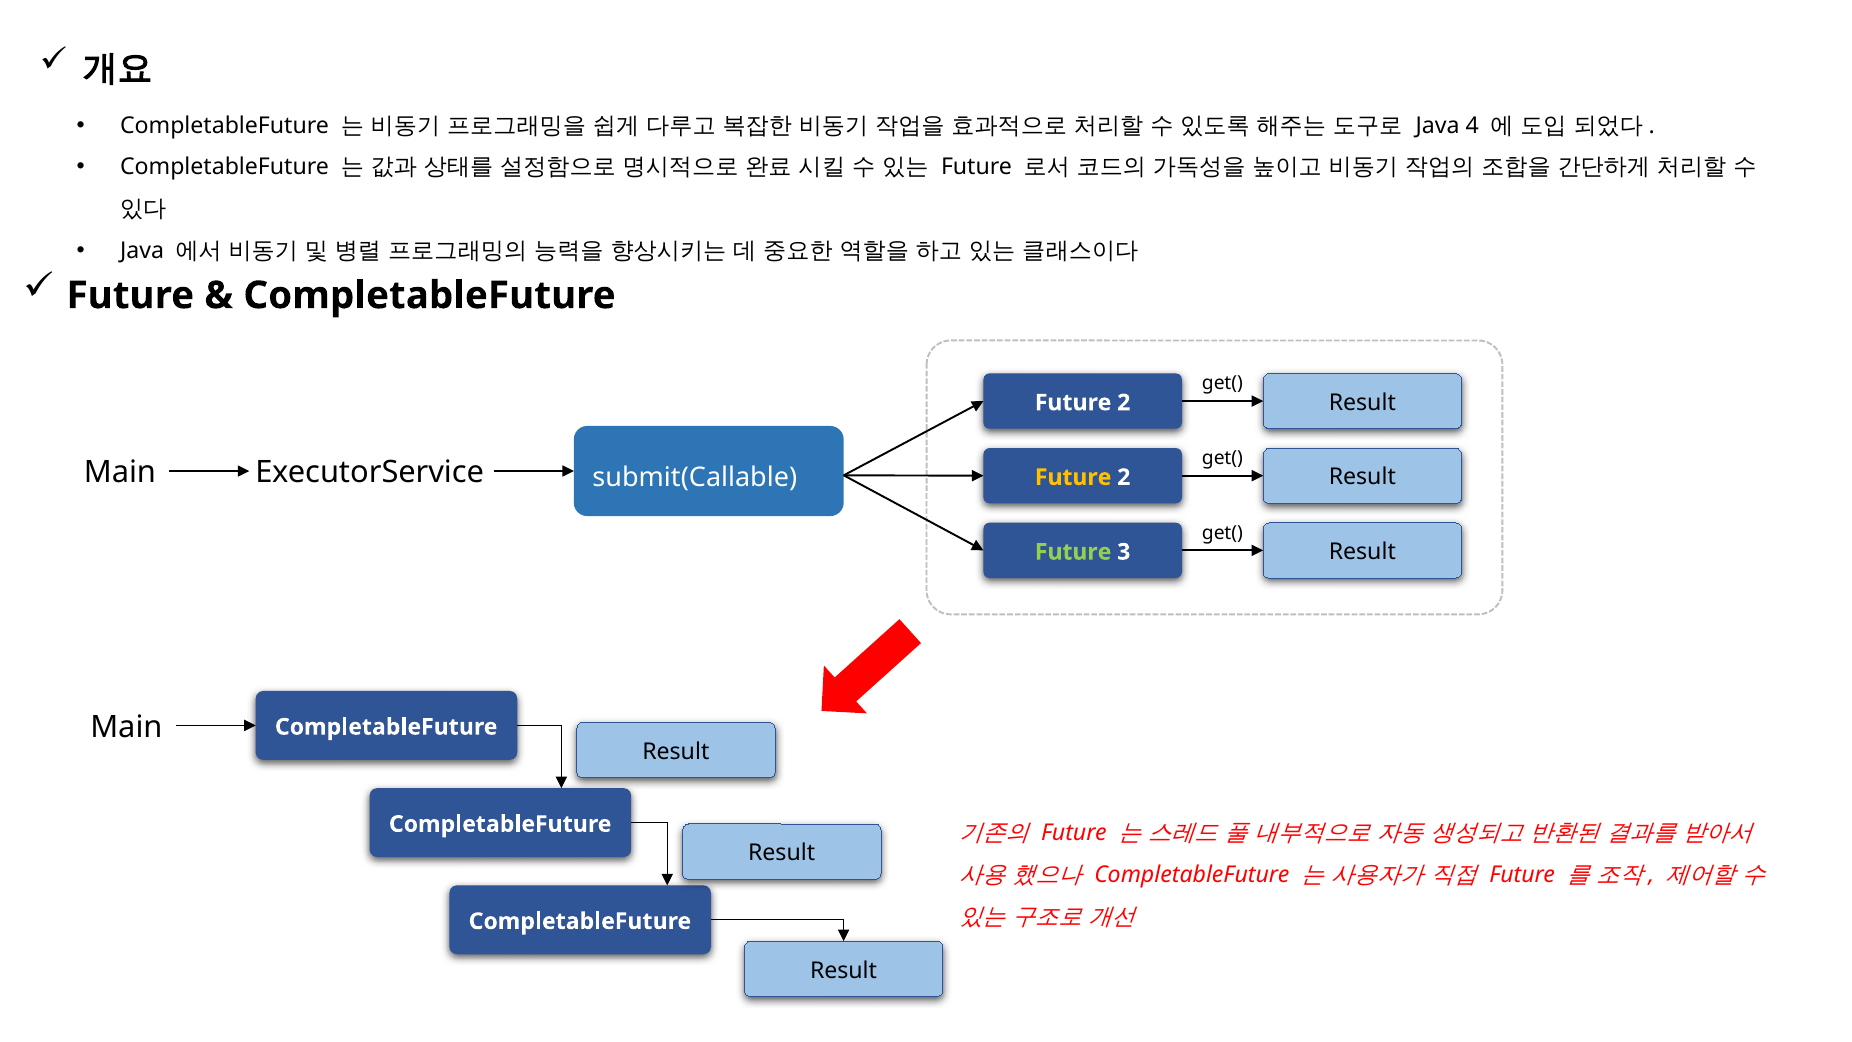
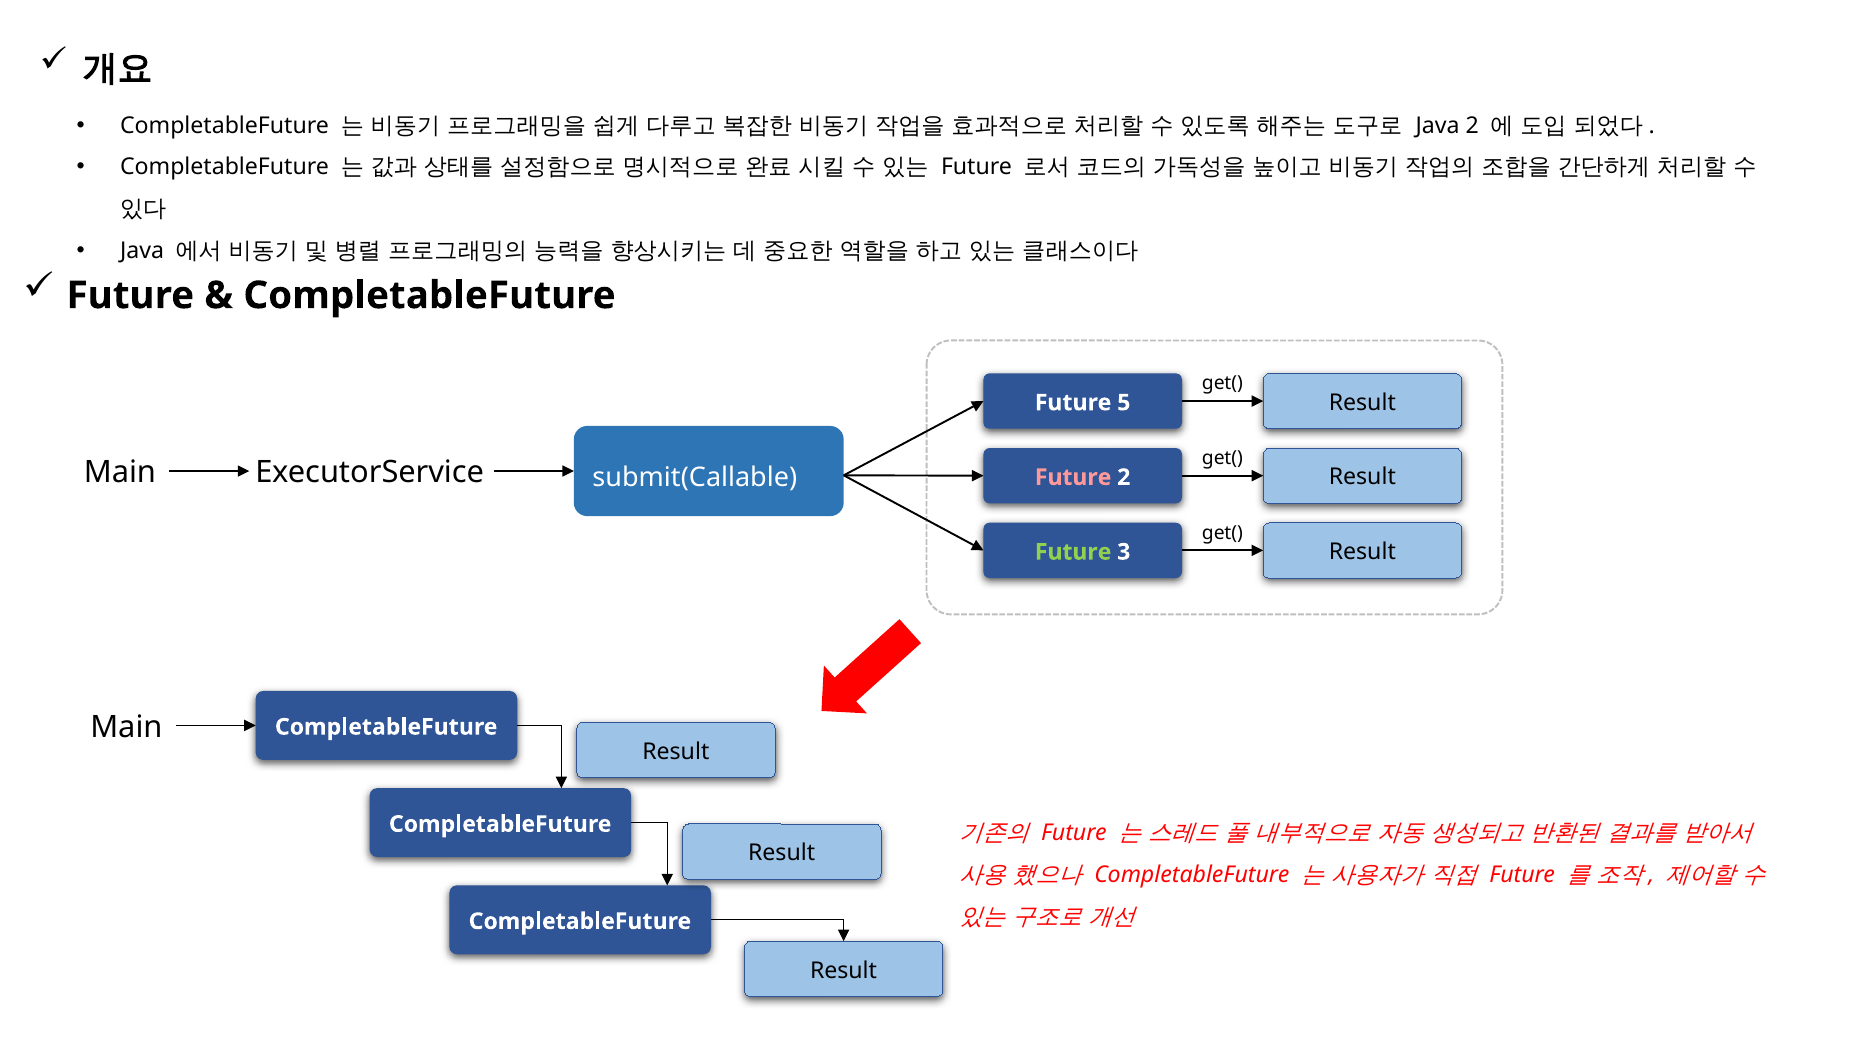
Java 4: 4 -> 2 (1472, 126)
2: 2 -> 5 (1124, 403)
Future colour: yellow -> pink (1073, 477)
